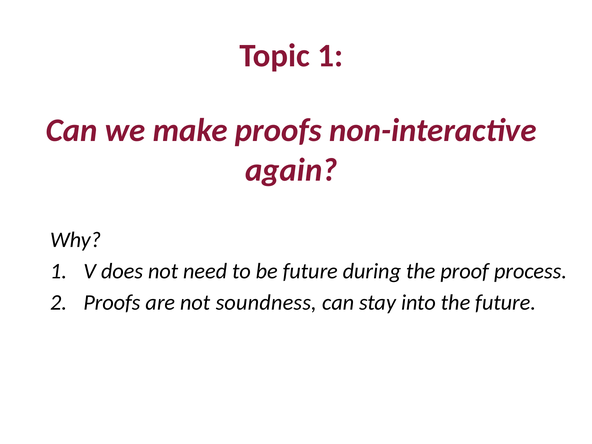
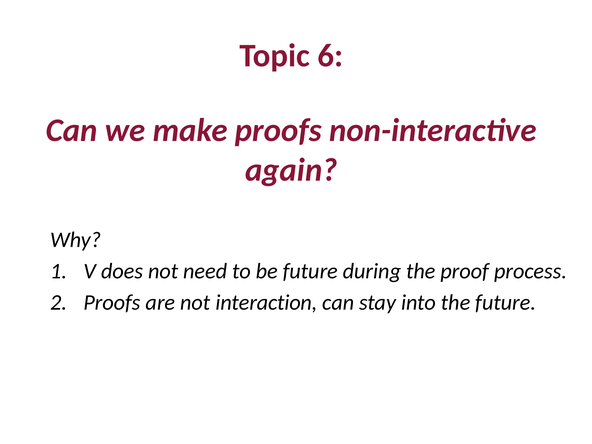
Topic 1: 1 -> 6 (330, 56)
soundness: soundness -> interaction (266, 302)
